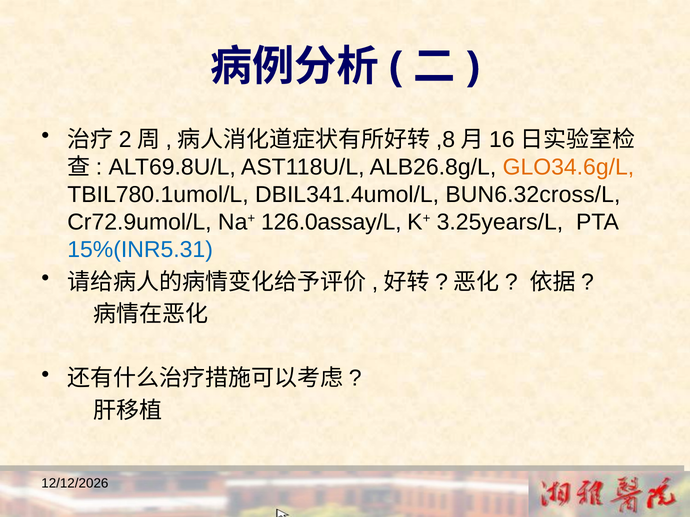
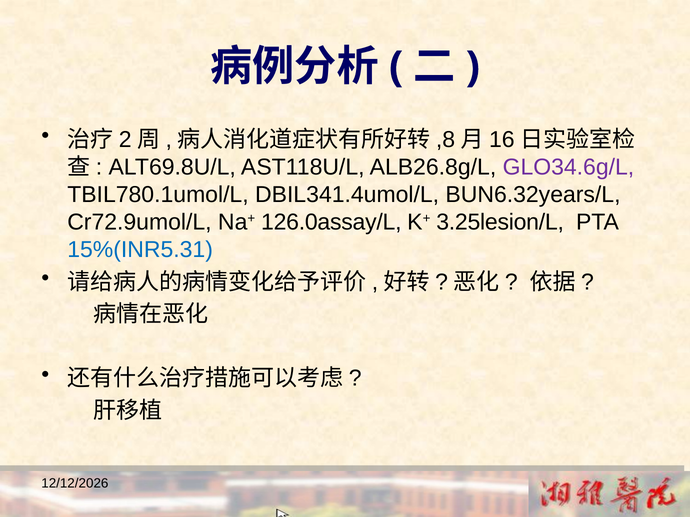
GLO34.6g/L colour: orange -> purple (568, 167)
BUN6.32cross/L: BUN6.32cross/L -> BUN6.32years/L (533, 195)
3.25years/L: 3.25years/L -> 3.25lesion/L (500, 222)
